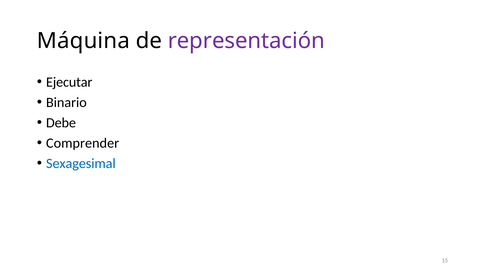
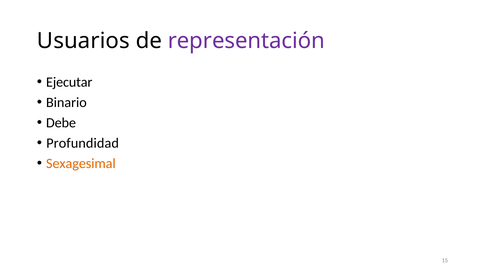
Máquina: Máquina -> Usuarios (83, 41)
Comprender: Comprender -> Profundidad (83, 143)
Sexagesimal colour: blue -> orange (81, 163)
